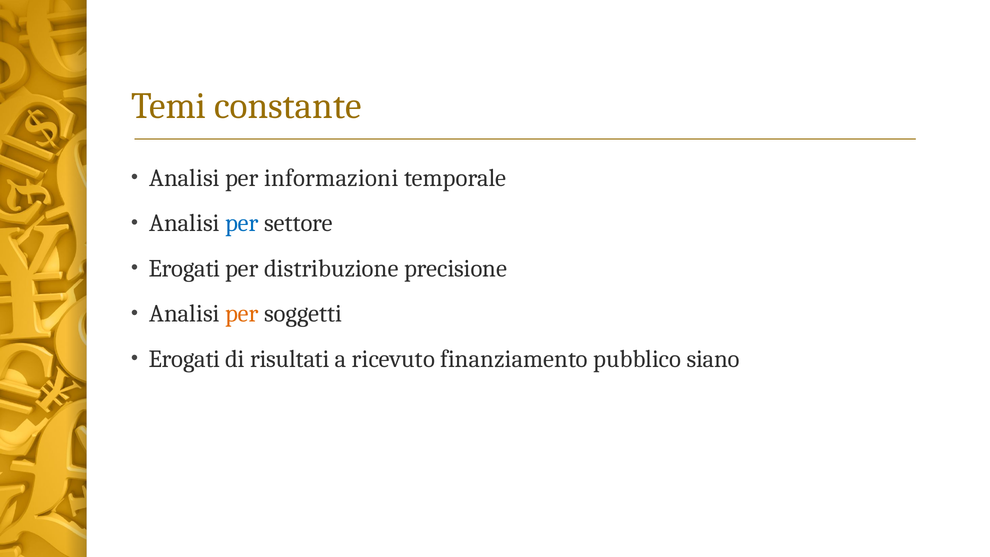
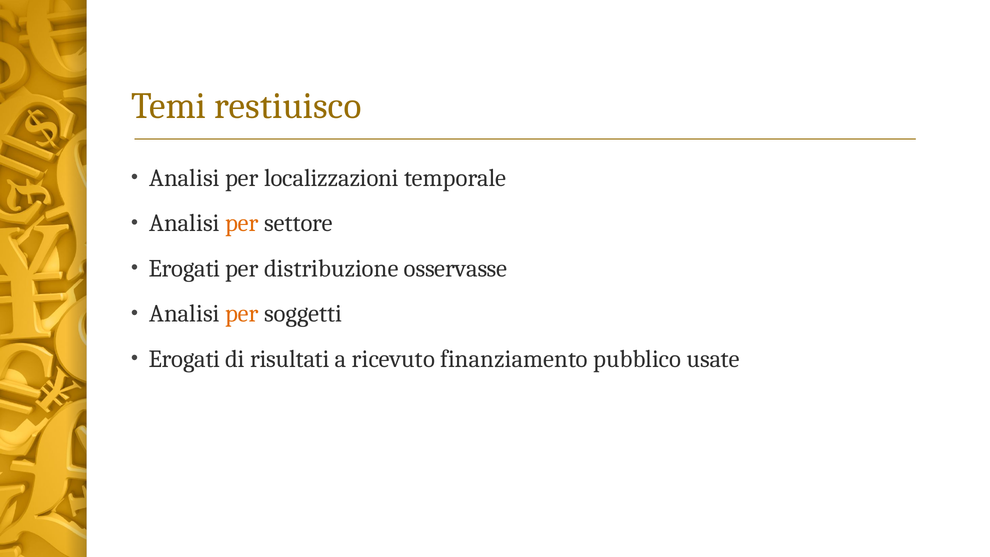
constante: constante -> restiuisco (288, 106)
informazioni: informazioni -> localizzazioni (331, 178)
per colour: blue -> orange (242, 223)
precisione: precisione -> osservasse (456, 268)
siano: siano -> usate (713, 359)
